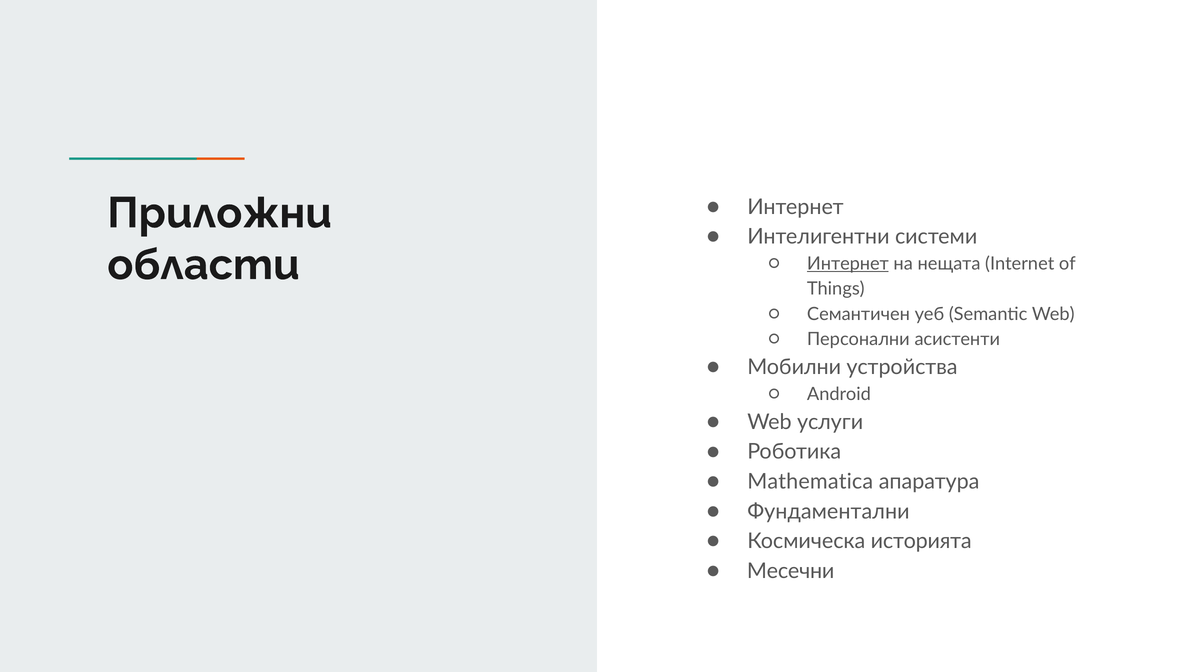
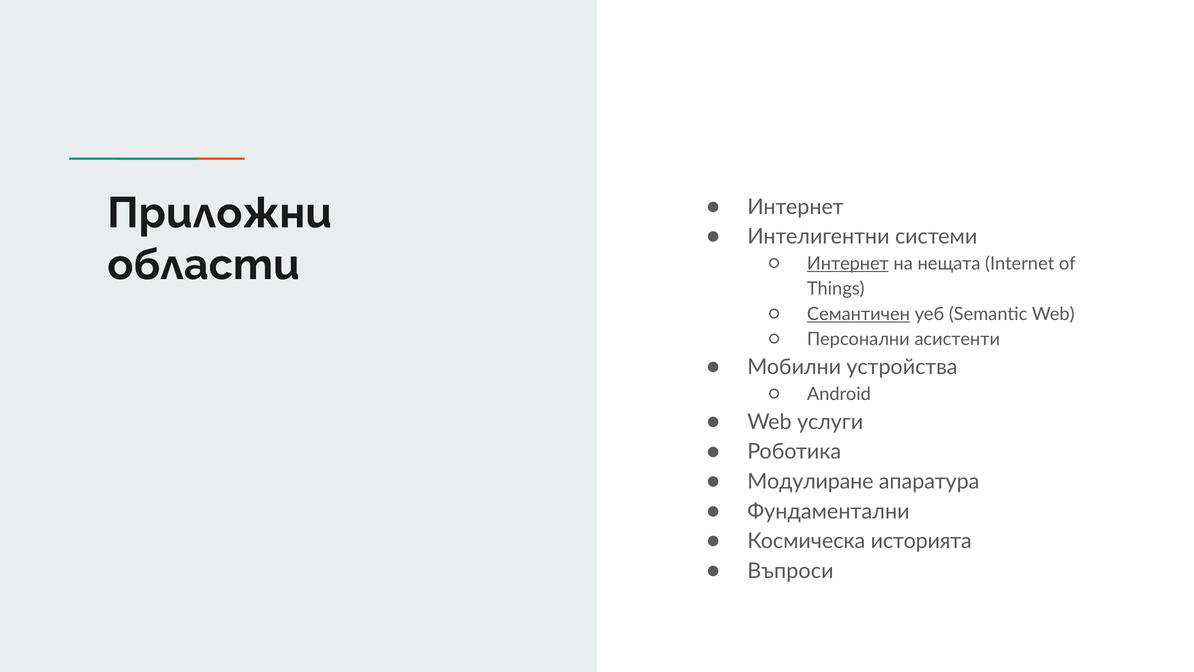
Семантичен underline: none -> present (858, 314)
Mathematica: Mathematica -> Модулиране (810, 481)
Месечни: Месечни -> Въпроси (790, 571)
